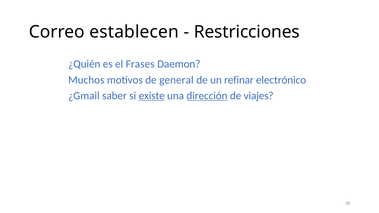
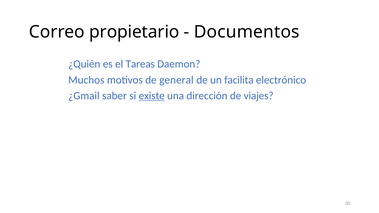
establecen: establecen -> propietario (134, 32)
Restricciones: Restricciones -> Documentos (247, 32)
Frases: Frases -> Tareas (140, 64)
refinar: refinar -> facilita (239, 80)
dirección underline: present -> none (207, 96)
